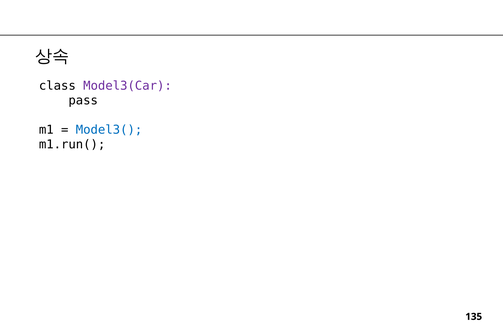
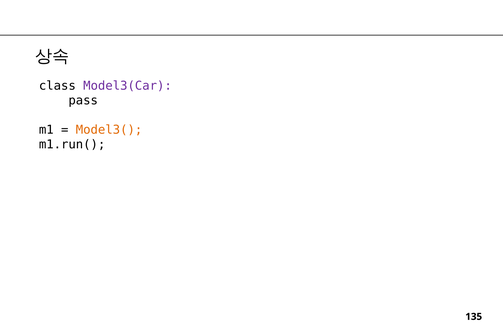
Model3( colour: blue -> orange (109, 130)
